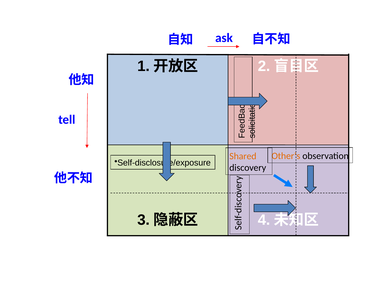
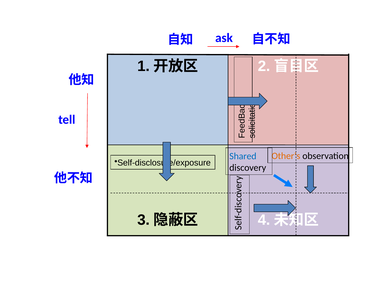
Shared colour: orange -> blue (243, 156)
